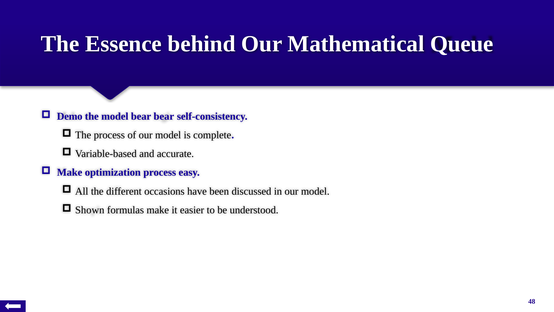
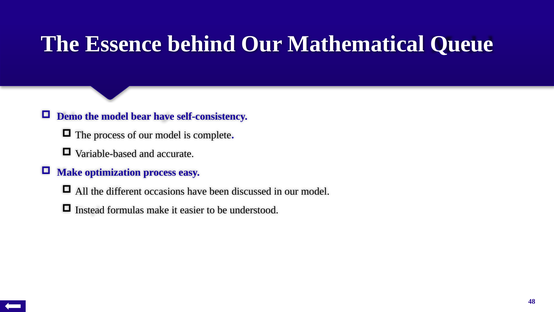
bear bear: bear -> have (164, 116)
Shown: Shown -> Instead (90, 210)
